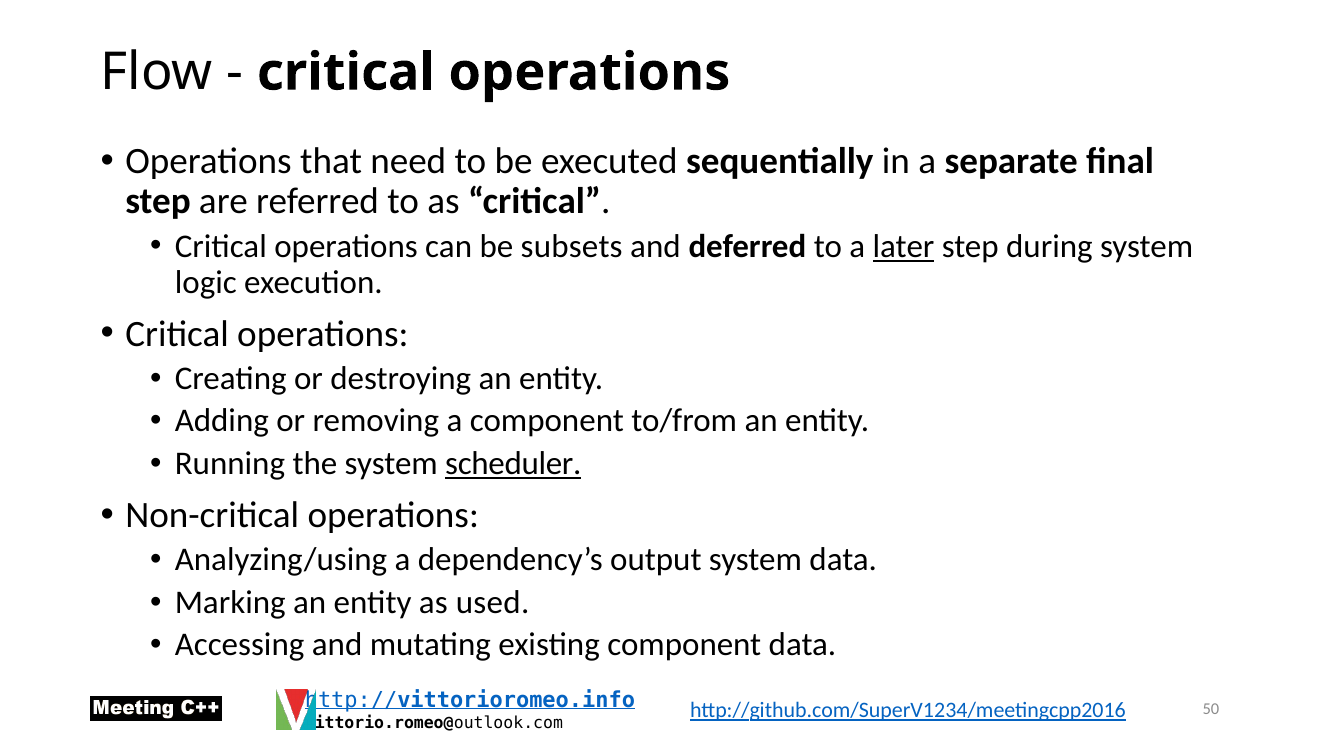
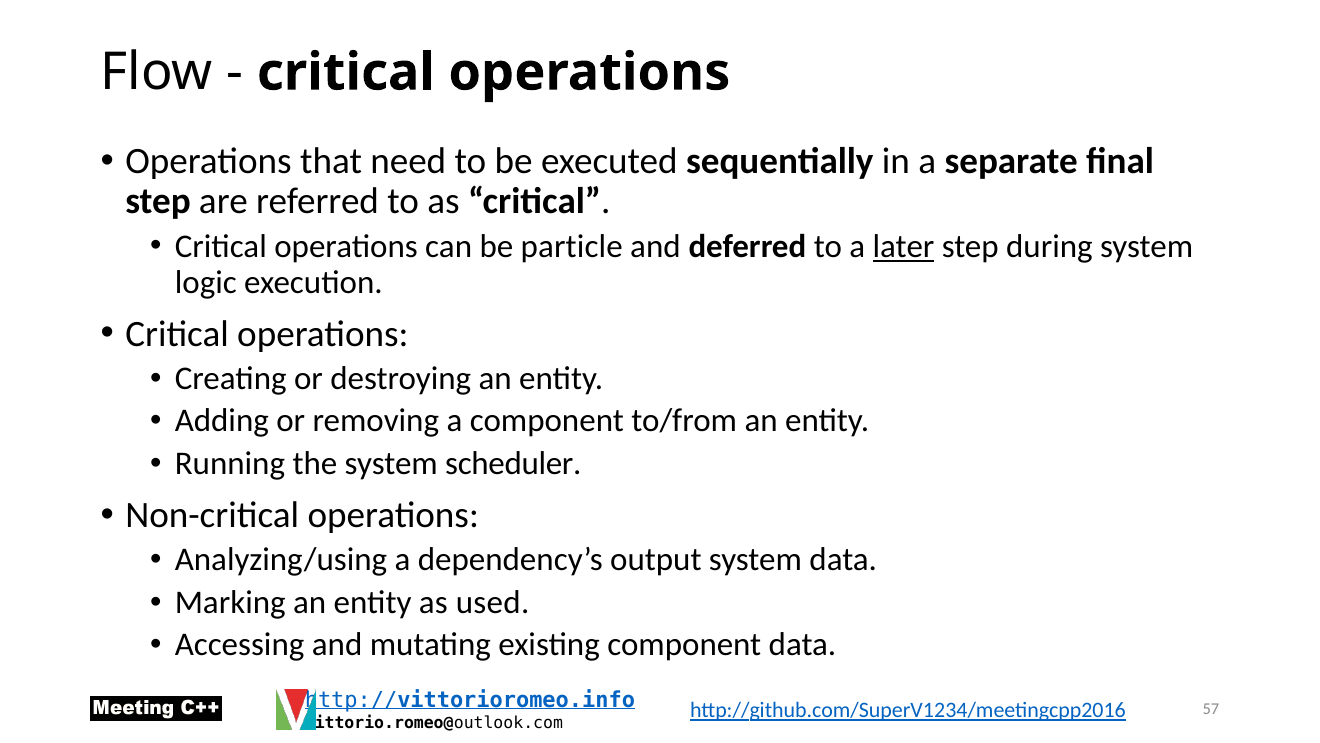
subsets: subsets -> particle (572, 246)
scheduler underline: present -> none (513, 463)
50: 50 -> 57 (1211, 709)
